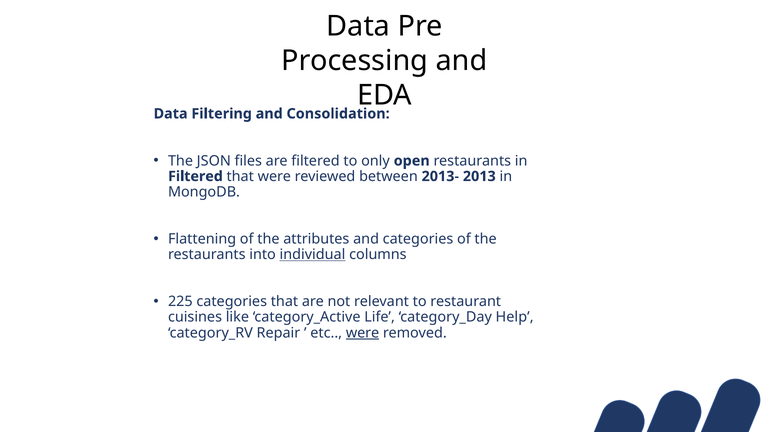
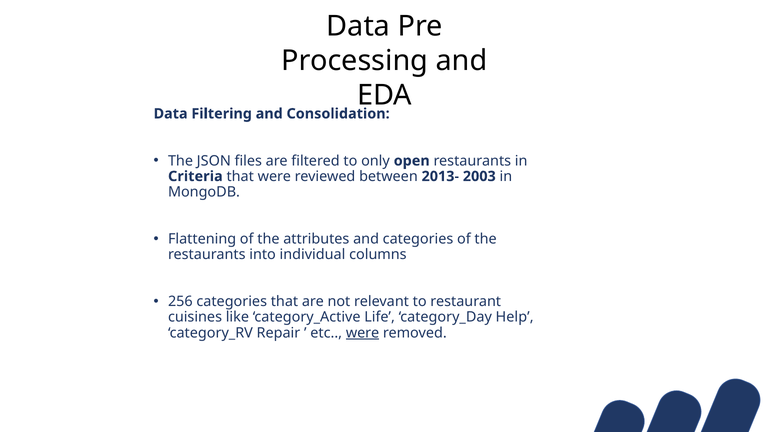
Filtered: Filtered -> Criteria (195, 177)
2013: 2013 -> 2003 (479, 177)
individual underline: present -> none (312, 255)
225: 225 -> 256 (180, 302)
